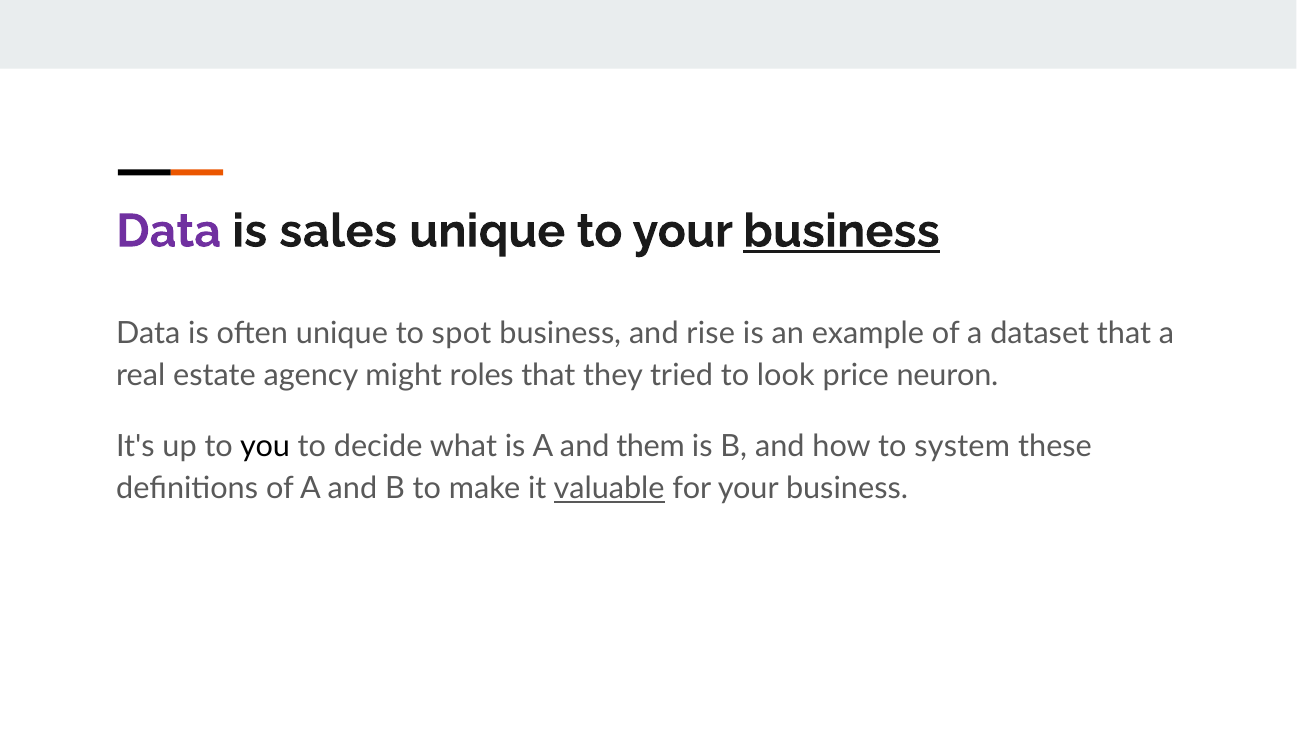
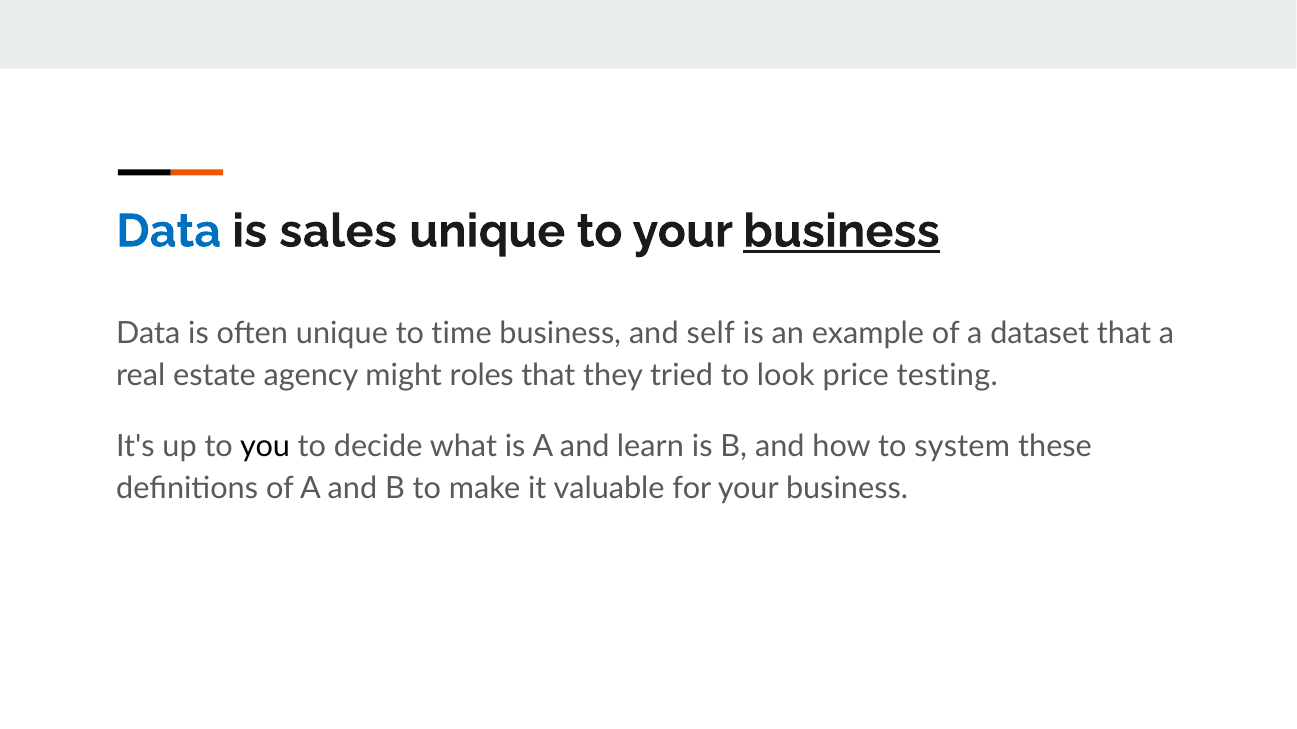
Data colour: purple -> blue (169, 231)
spot: spot -> time (462, 334)
rise: rise -> self (711, 334)
neuron: neuron -> testing (947, 376)
them: them -> learn (650, 447)
valuable underline: present -> none (609, 489)
